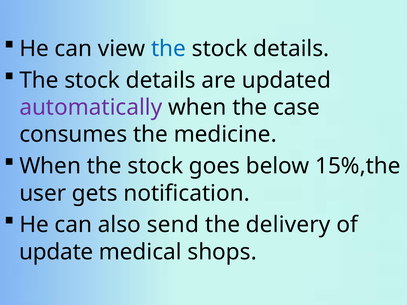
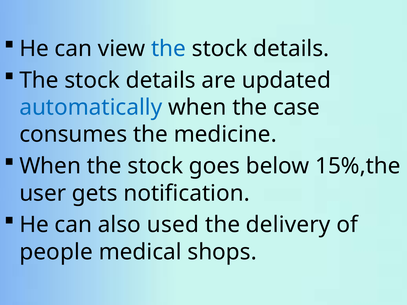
automatically colour: purple -> blue (91, 108)
send: send -> used (173, 225)
update: update -> people (56, 252)
